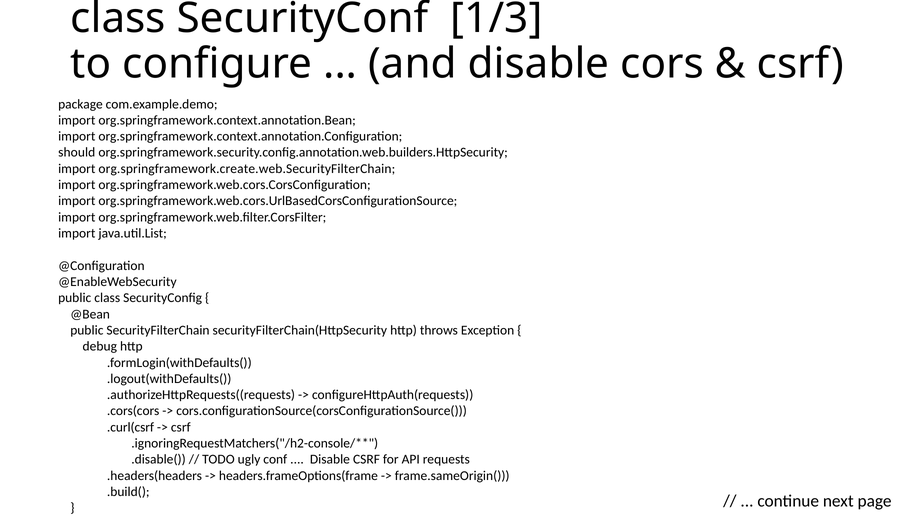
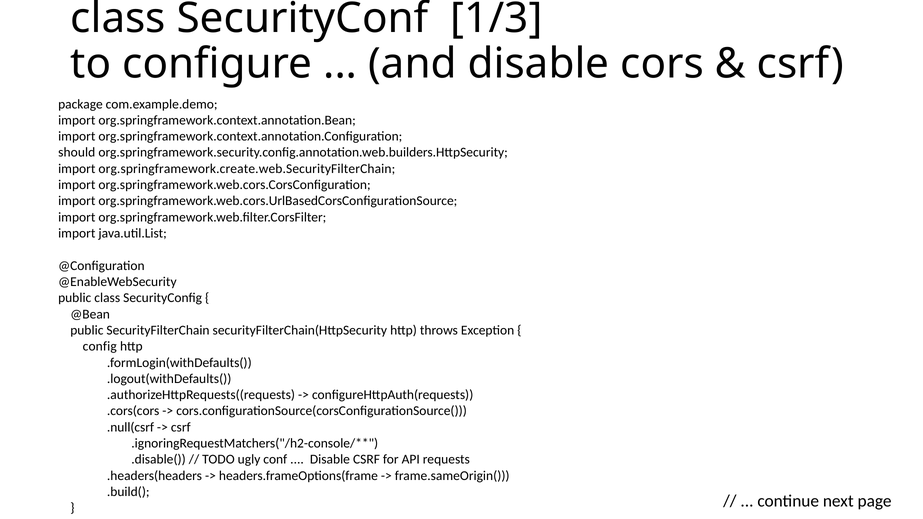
debug: debug -> config (100, 347)
.curl(csrf: .curl(csrf -> .null(csrf (131, 427)
